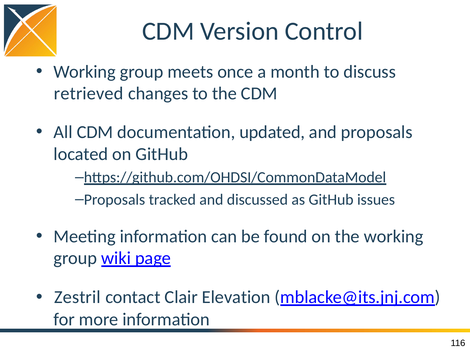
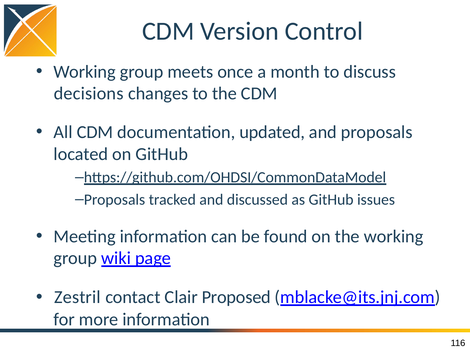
retrieved: retrieved -> decisions (89, 94)
Elevation: Elevation -> Proposed (236, 298)
